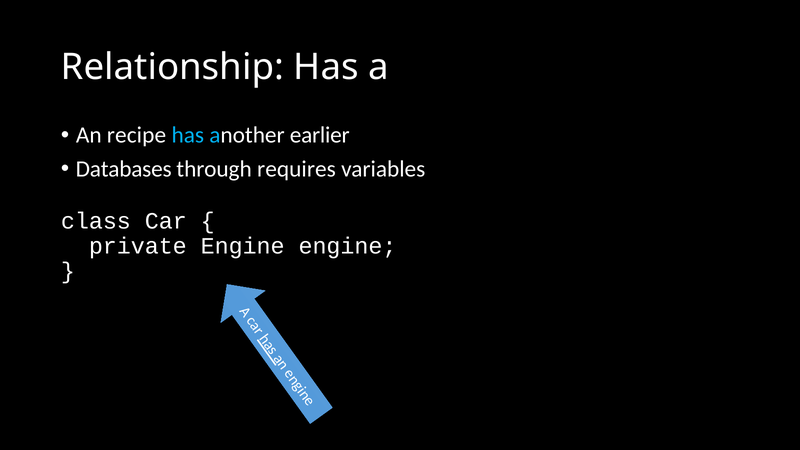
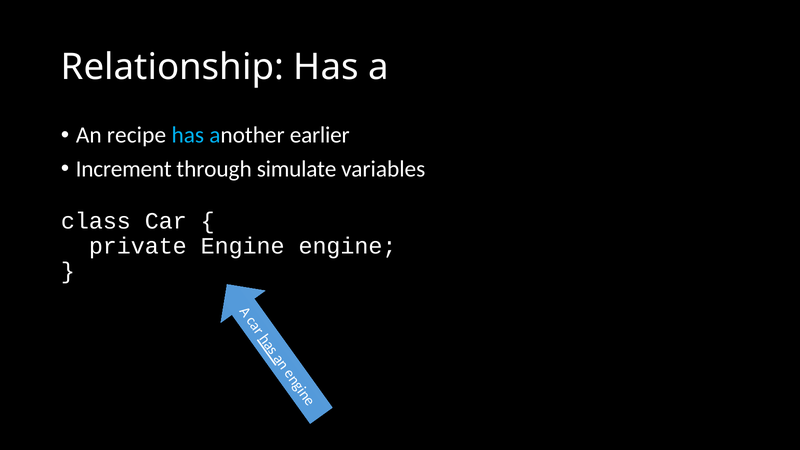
Databases: Databases -> Increment (124, 169)
requires: requires -> simulate (297, 169)
